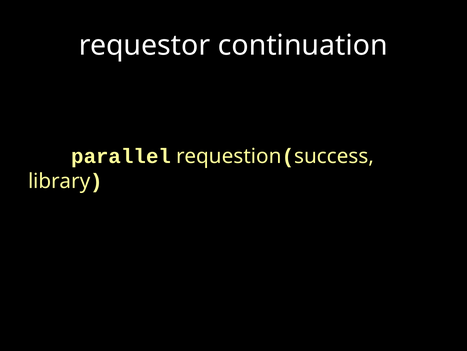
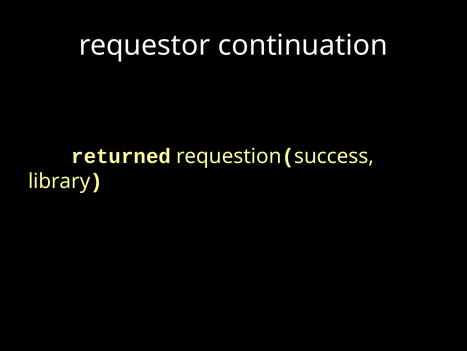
parallel: parallel -> returned (121, 156)
